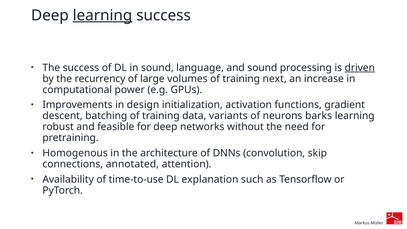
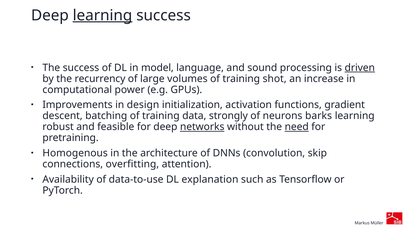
in sound: sound -> model (157, 68)
next: next -> shot (275, 79)
variants: variants -> strongly (228, 116)
networks underline: none -> present (202, 127)
need underline: none -> present (297, 127)
annotated: annotated -> overfitting (132, 164)
time-to-use: time-to-use -> data-to-use (136, 179)
